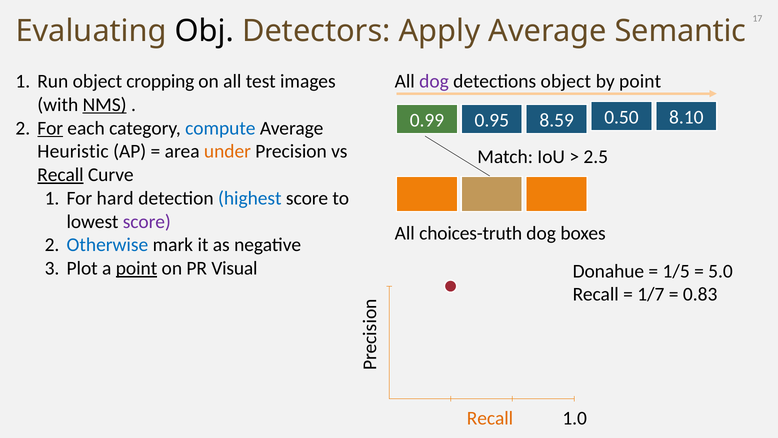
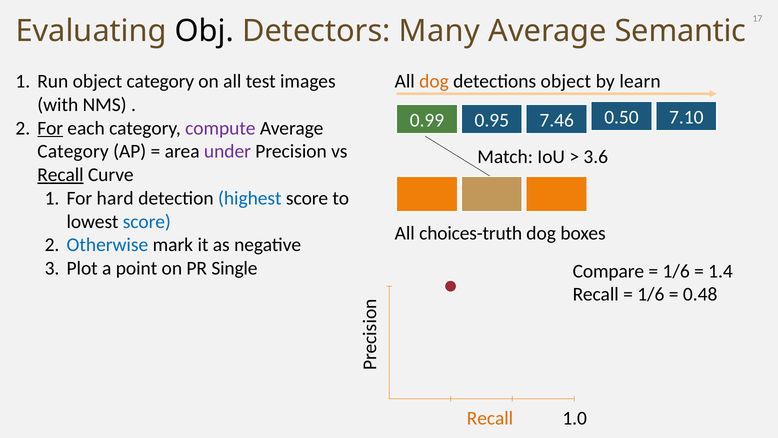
Apply: Apply -> Many (439, 31)
object cropping: cropping -> category (160, 81)
dog colour: purple -> orange (434, 81)
by point: point -> learn (640, 81)
NMS underline: present -> none (105, 105)
8.59: 8.59 -> 7.46 (557, 120)
8.10: 8.10 -> 7.10 (686, 117)
compute colour: blue -> purple (220, 128)
Heuristic: Heuristic -> Category (73, 151)
under colour: orange -> purple (227, 151)
2.5: 2.5 -> 3.6 (596, 157)
score colour: purple -> blue (147, 221)
point underline: present -> none (137, 268)
Visual: Visual -> Single (234, 268)
Donahue: Donahue -> Compare (608, 271)
1/5: 1/5 -> 1/6 (676, 271)
5.0: 5.0 -> 1.4 (721, 271)
1/7: 1/7 -> 1/6 (651, 294)
0.83: 0.83 -> 0.48 (700, 294)
